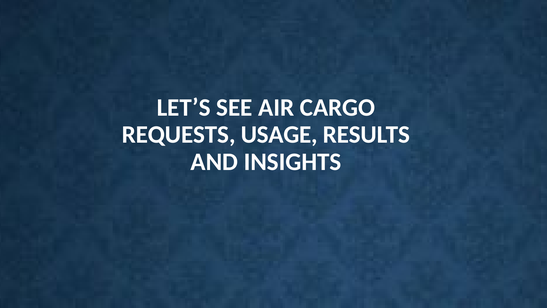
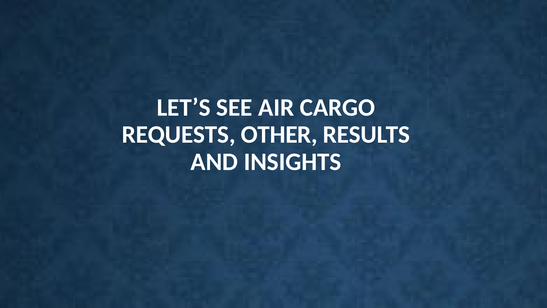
USAGE: USAGE -> OTHER (279, 135)
